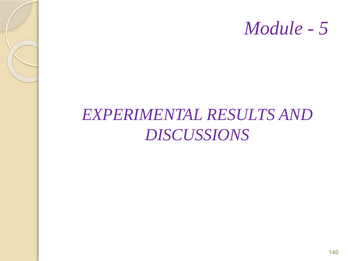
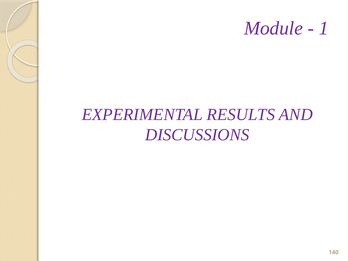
5: 5 -> 1 (324, 28)
